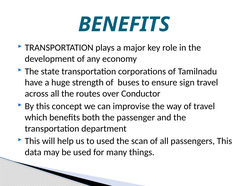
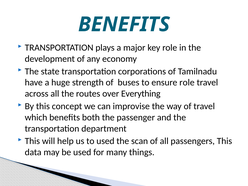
ensure sign: sign -> role (187, 83)
Conductor: Conductor -> Everything (141, 94)
